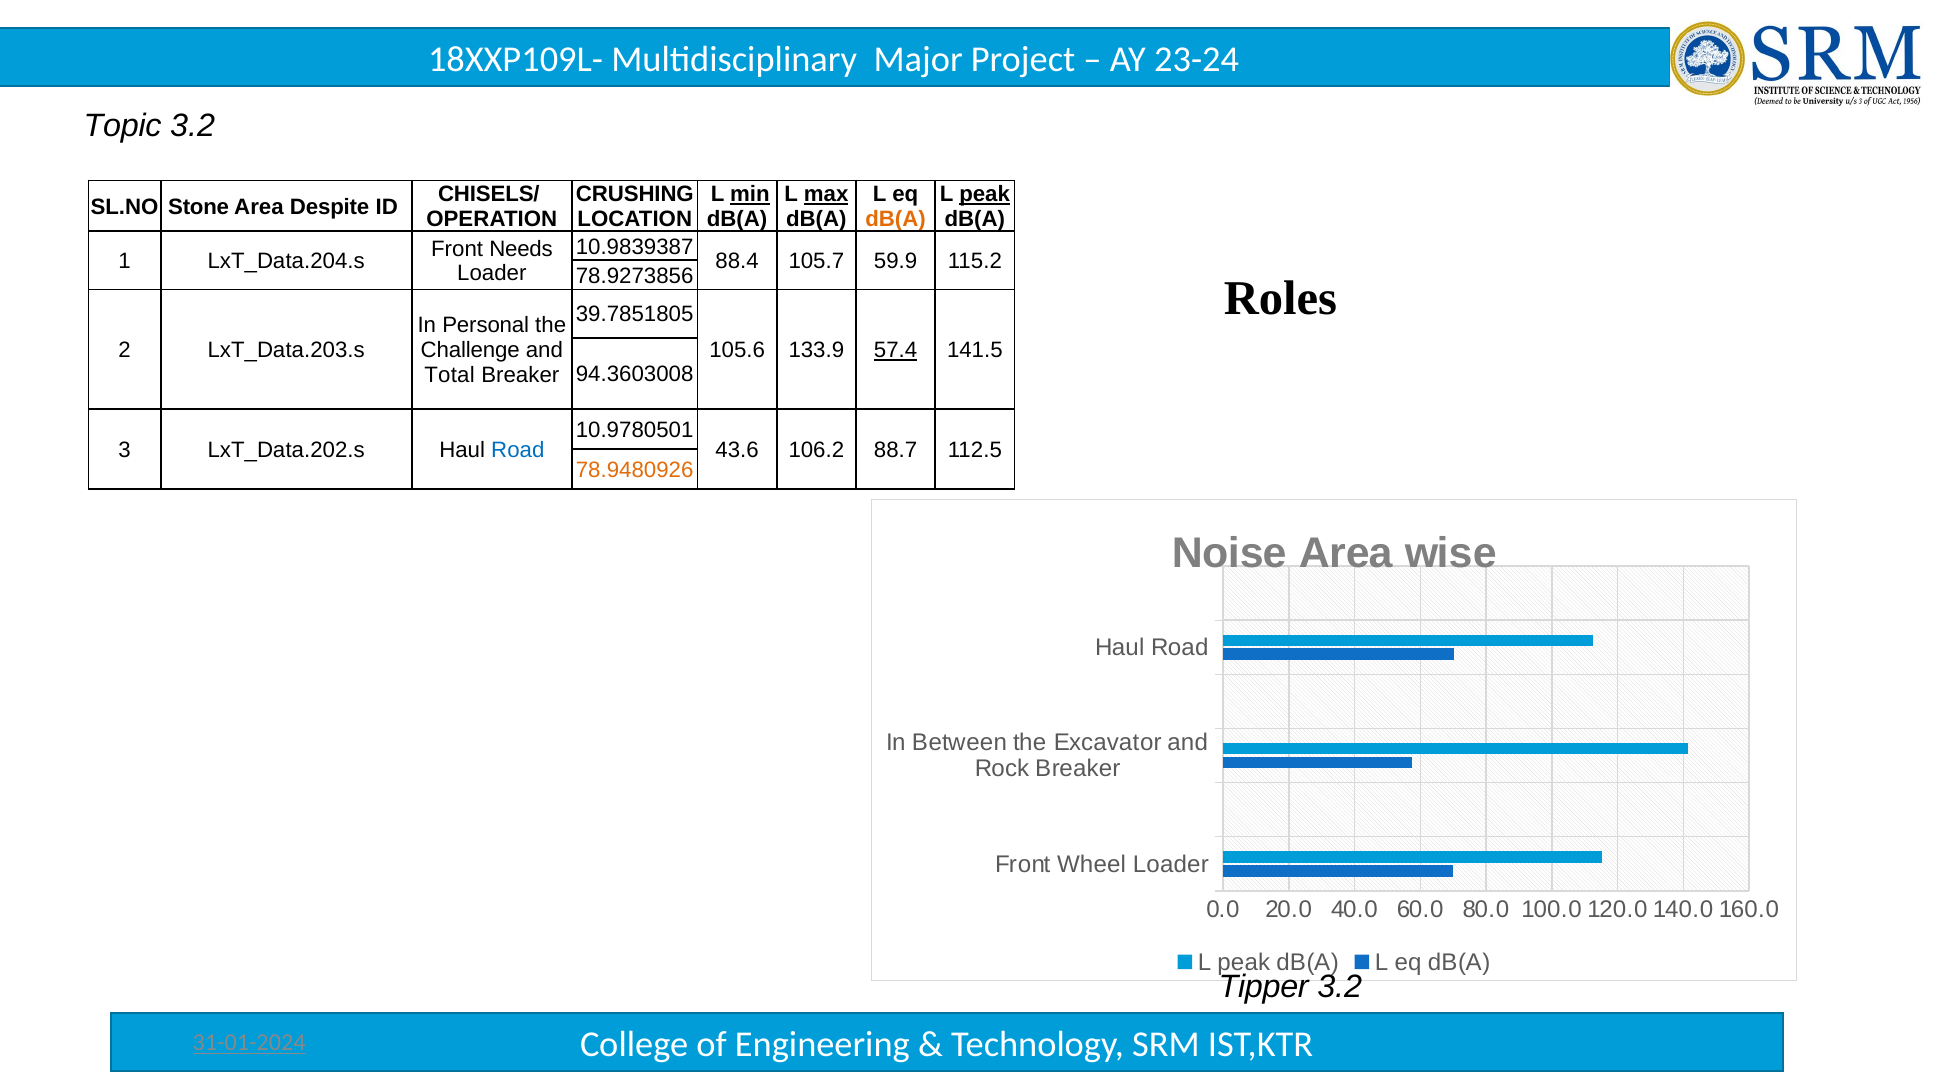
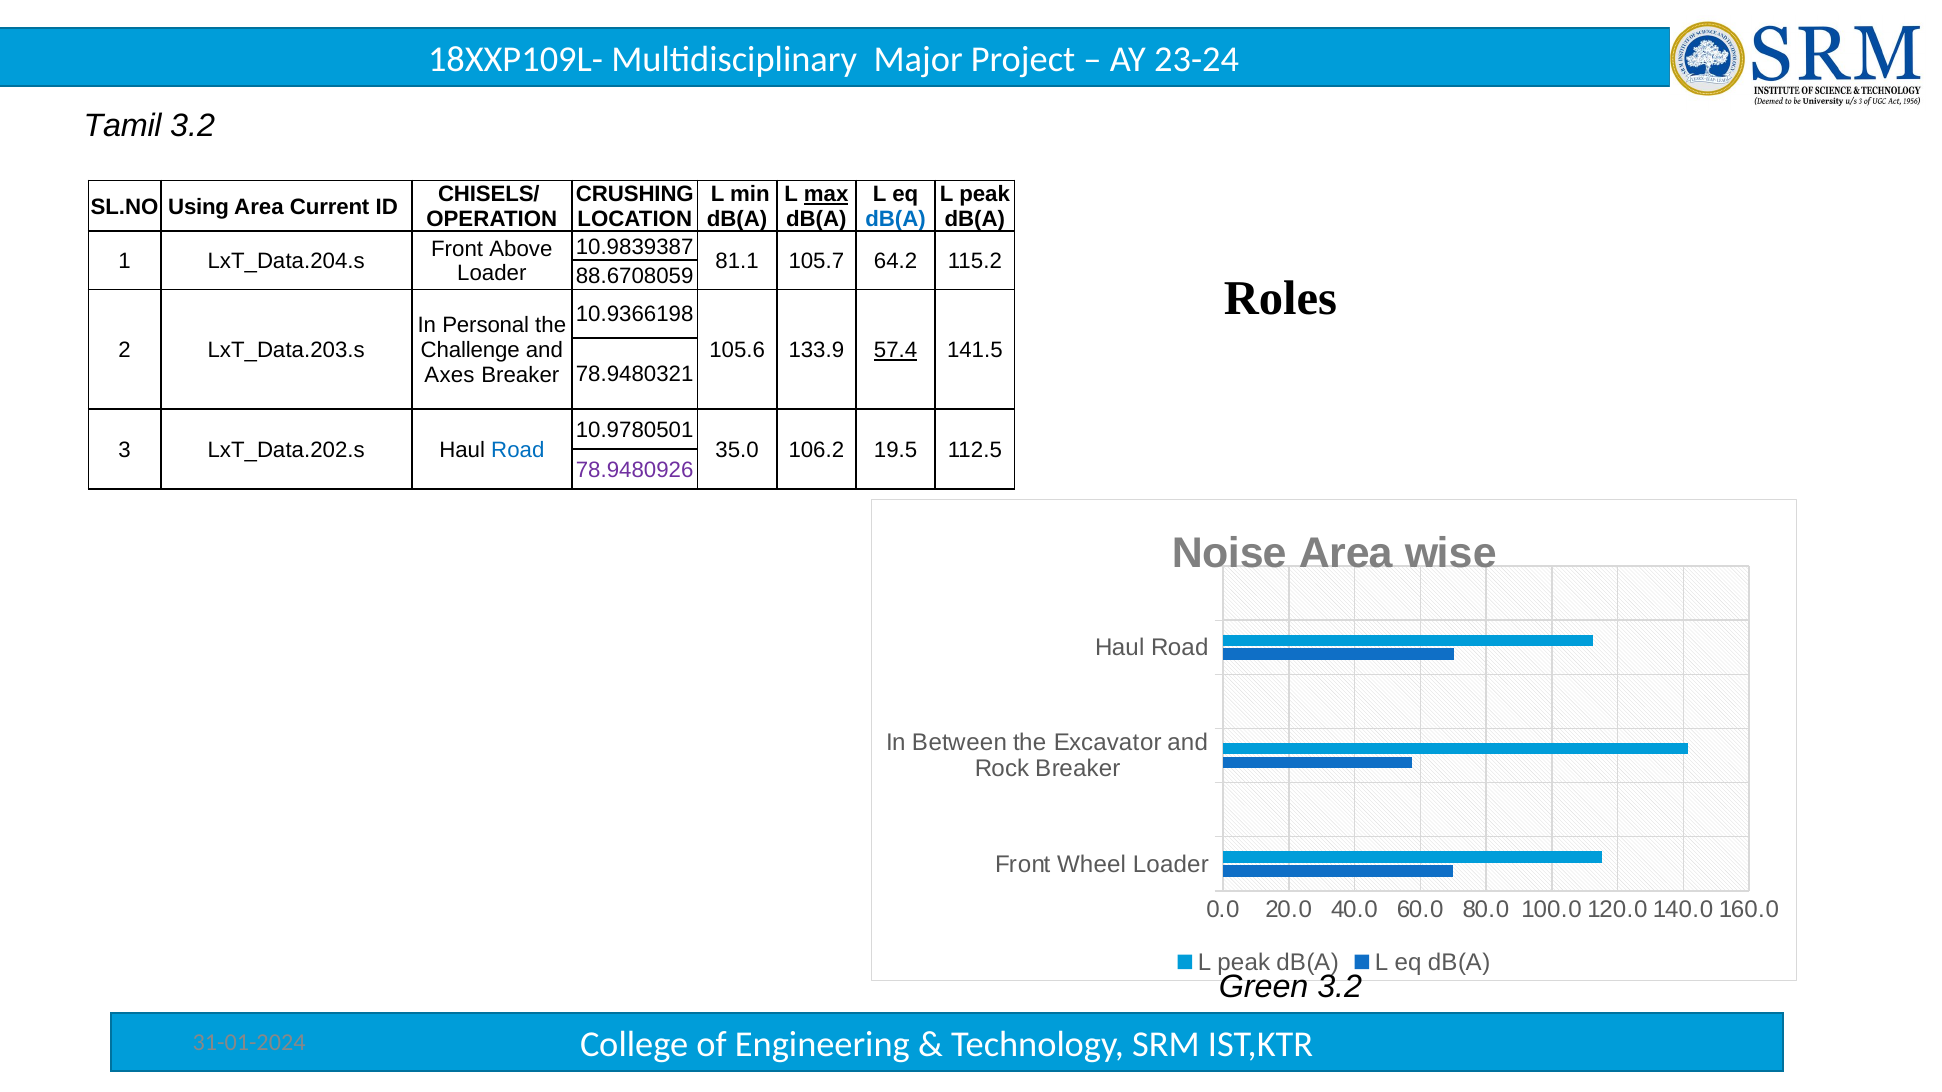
Topic: Topic -> Tamil (123, 126)
min underline: present -> none (750, 194)
peak underline: present -> none (985, 194)
Stone: Stone -> Using (199, 207)
Despite: Despite -> Current (330, 207)
dB(A colour: orange -> blue (896, 219)
Needs: Needs -> Above (521, 249)
88.4: 88.4 -> 81.1 (737, 261)
59.9: 59.9 -> 64.2 (896, 261)
78.9273856: 78.9273856 -> 88.6708059 (635, 276)
39.7851805: 39.7851805 -> 10.9366198 (635, 315)
94.3603008: 94.3603008 -> 78.9480321 (635, 375)
Total: Total -> Axes (450, 375)
43.6: 43.6 -> 35.0 (737, 450)
88.7: 88.7 -> 19.5 (896, 450)
78.9480926 colour: orange -> purple (635, 470)
Tipper: Tipper -> Green (1264, 987)
31-01-2024 underline: present -> none (249, 1043)
